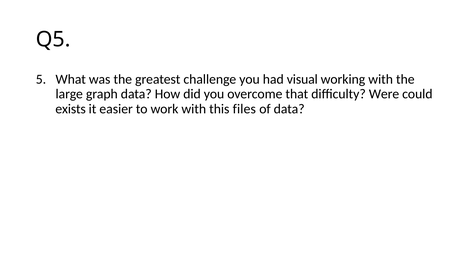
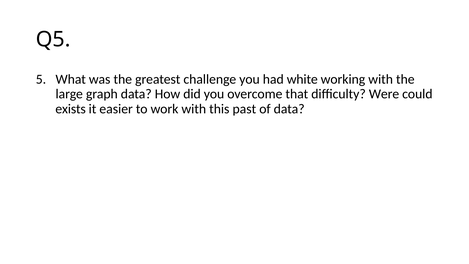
visual: visual -> white (302, 79)
files: files -> past (244, 109)
